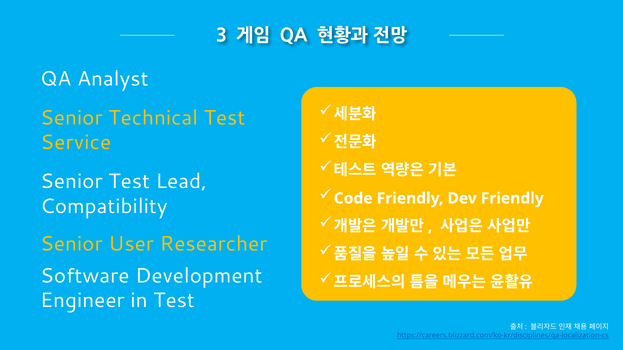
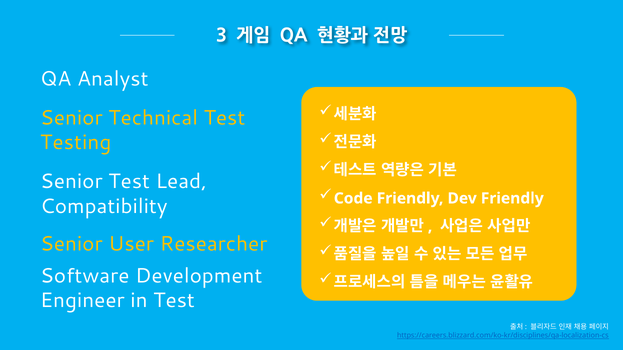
Service: Service -> Testing (76, 143)
